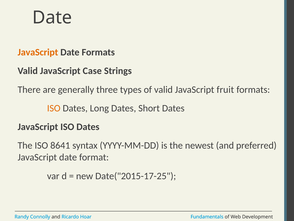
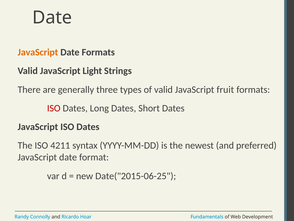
Case: Case -> Light (92, 71)
ISO colour: orange -> red (54, 108)
8641: 8641 -> 4211 (60, 145)
Date("2015-17-25: Date("2015-17-25 -> Date("2015-06-25 (136, 176)
